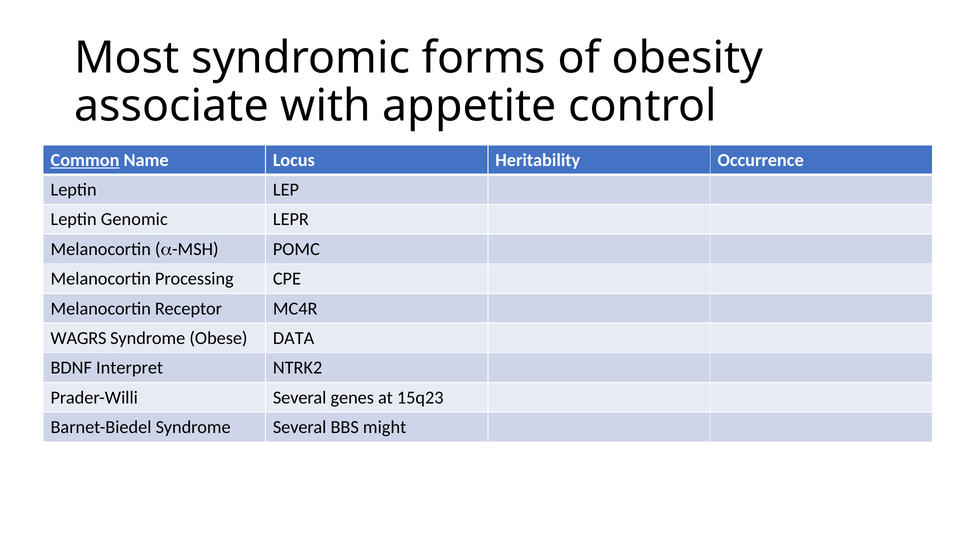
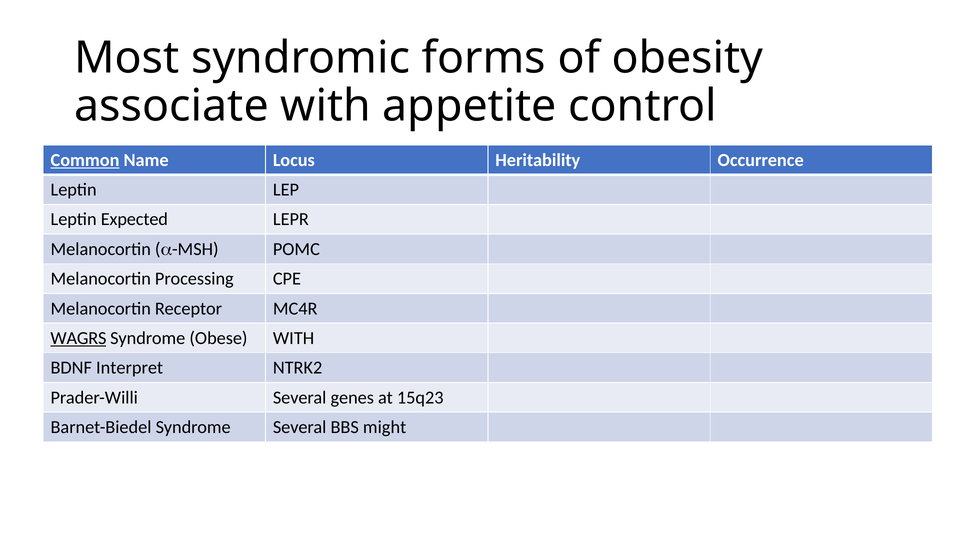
Genomic: Genomic -> Expected (134, 219)
WAGRS underline: none -> present (78, 338)
Obese DATA: DATA -> WITH (294, 338)
